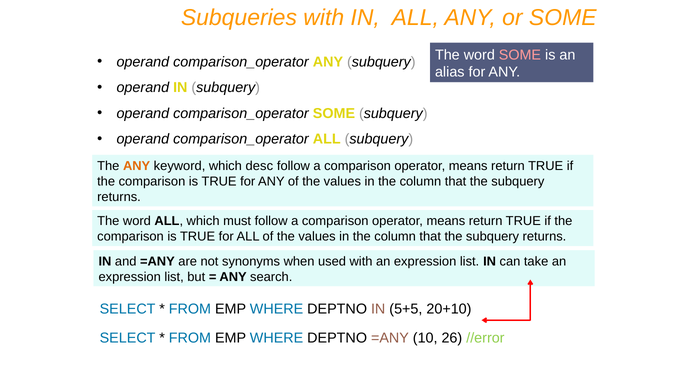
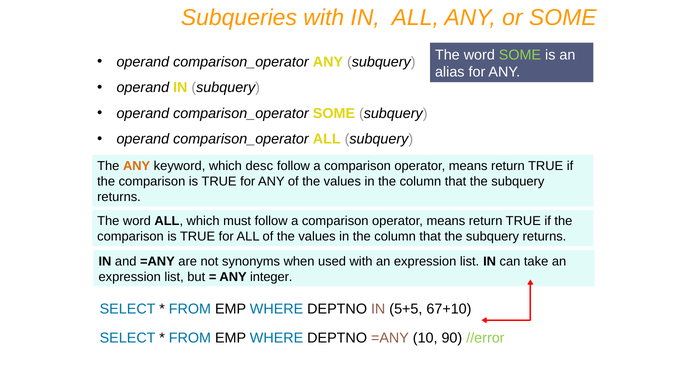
SOME colour: pink -> light green (520, 55)
search: search -> integer (271, 277)
20+10: 20+10 -> 67+10 (449, 309)
26: 26 -> 90 (452, 338)
